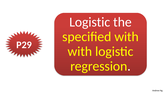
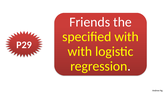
Logistic: Logistic -> Friends (90, 22)
